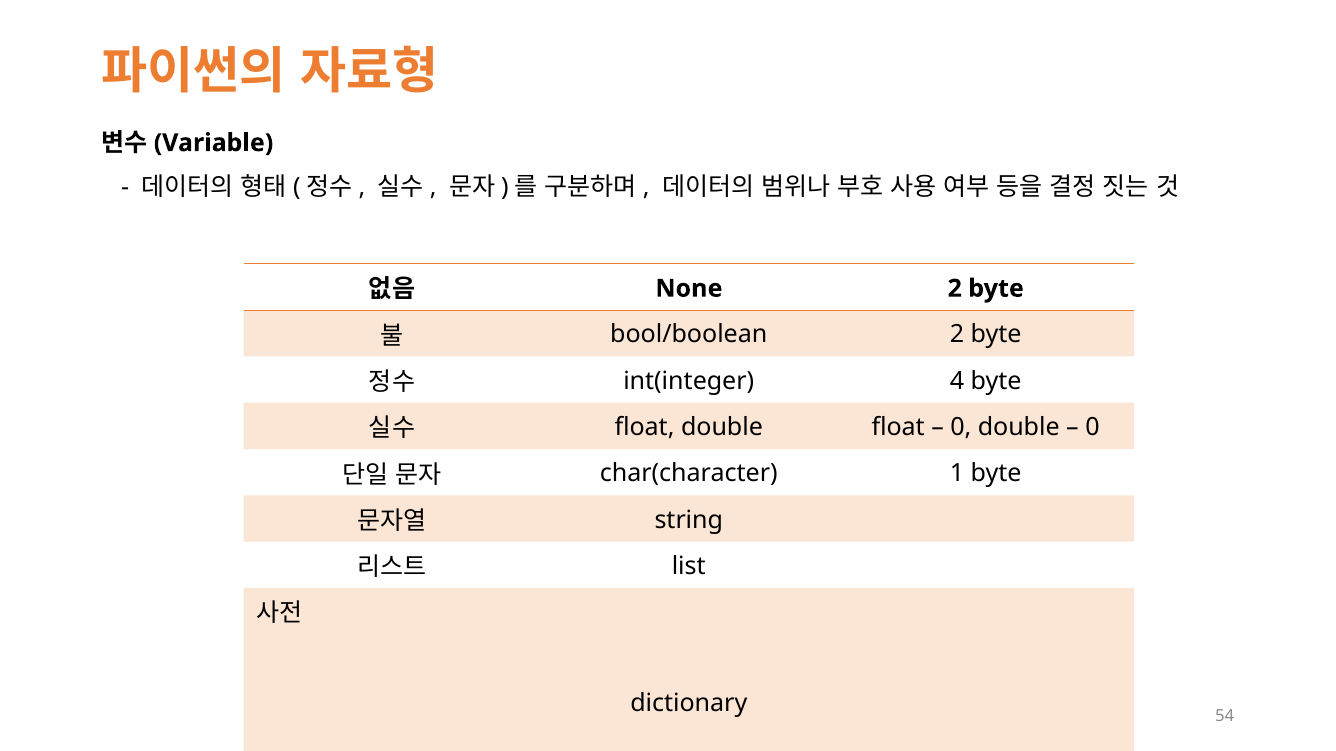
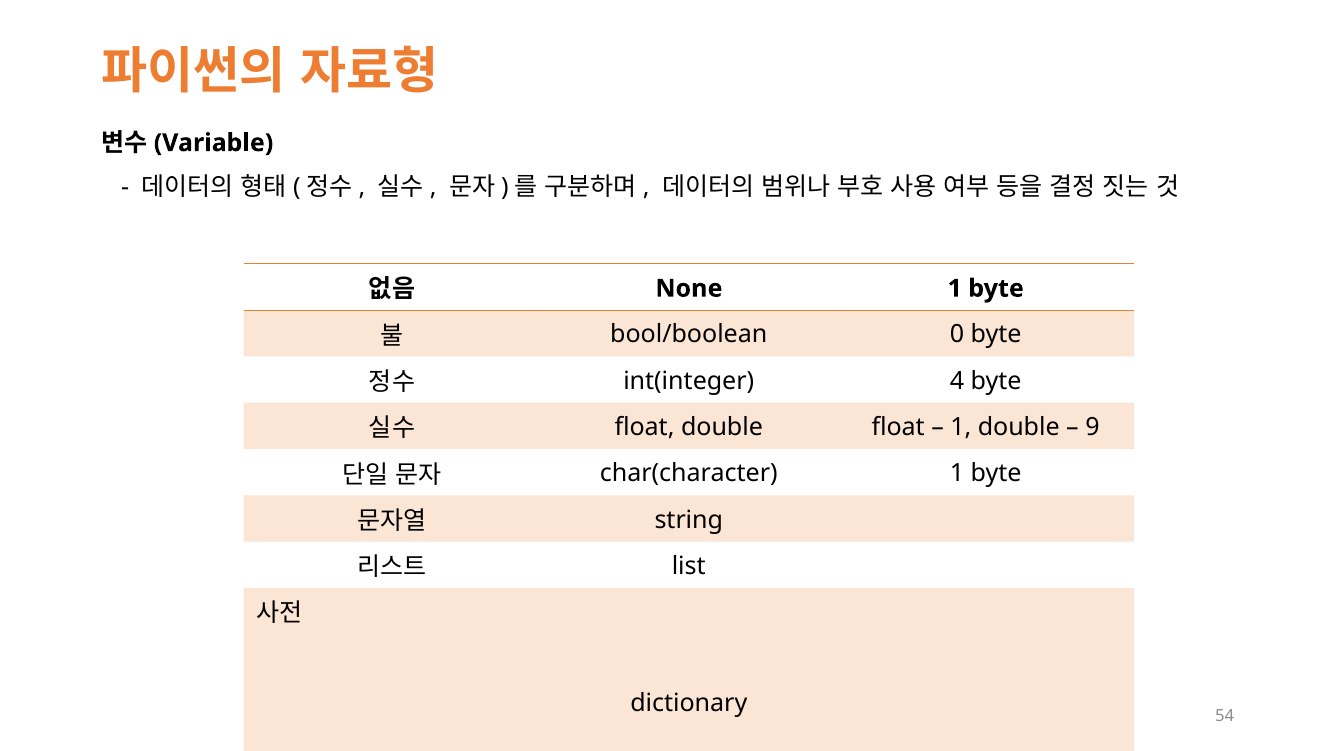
None 2: 2 -> 1 (955, 289)
bool/boolean 2: 2 -> 0 (957, 335)
0: 0 -> 1 (961, 428)
0: 0 -> 9 (1092, 428)
